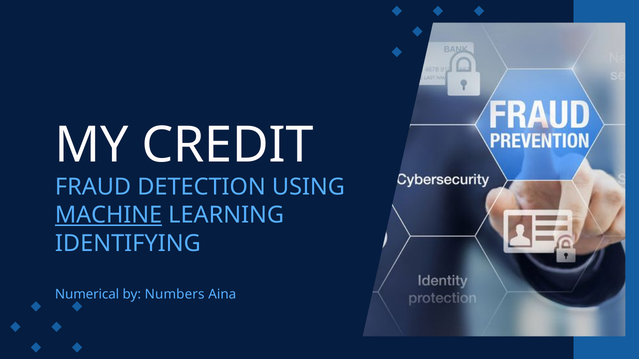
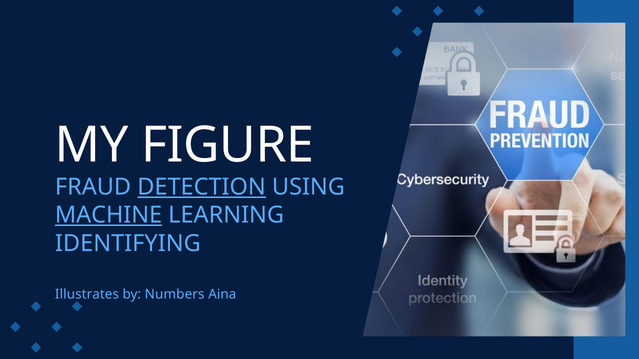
CREDIT: CREDIT -> FIGURE (228, 146)
DETECTION underline: none -> present (202, 187)
Numerical: Numerical -> Illustrates (87, 295)
